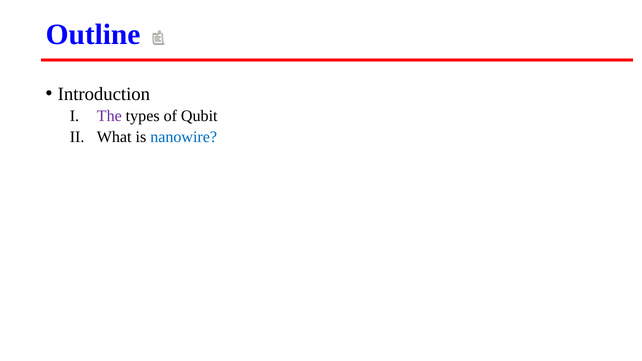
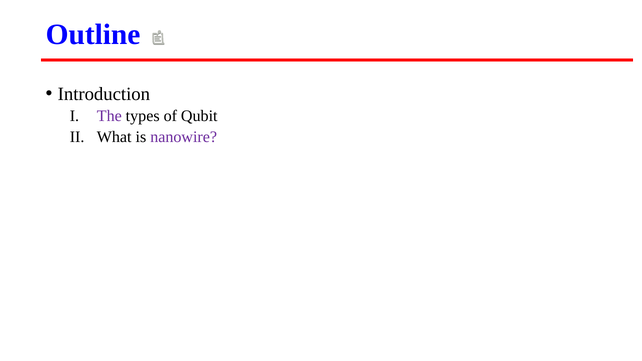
nanowire colour: blue -> purple (184, 137)
